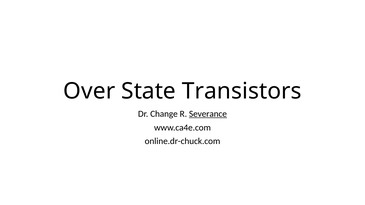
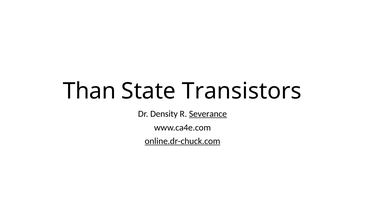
Over: Over -> Than (89, 91)
Change: Change -> Density (164, 114)
online.dr-chuck.com underline: none -> present (182, 141)
